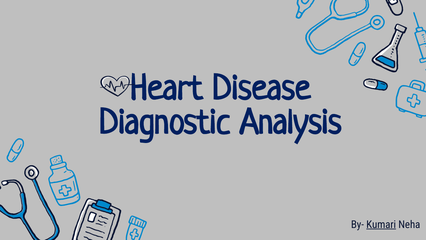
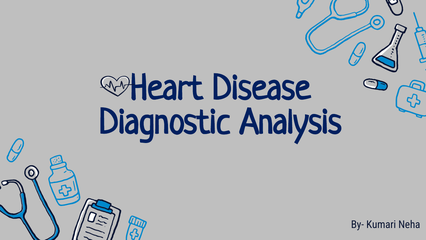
Kumari underline: present -> none (381, 224)
